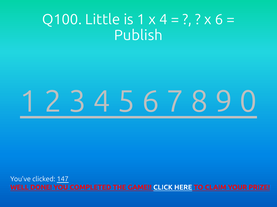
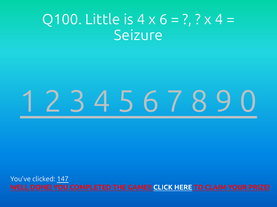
is 1: 1 -> 4 (141, 20)
x 4: 4 -> 6 (163, 20)
x 6: 6 -> 4 (219, 20)
Publish: Publish -> Seizure (138, 35)
